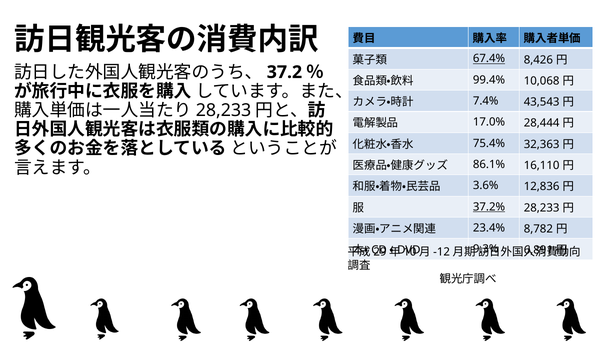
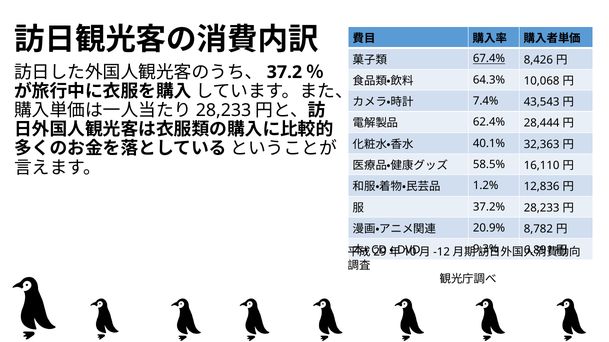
99.4%: 99.4% -> 64.3% (489, 80)
17.0%: 17.0% -> 62.4% (489, 122)
75.4%: 75.4% -> 40.1% (489, 144)
86.1%: 86.1% -> 58.5% (489, 165)
3.6%: 3.6% -> 1.2% (486, 186)
37.2% underline: present -> none (489, 207)
23.4%: 23.4% -> 20.9% (489, 228)
